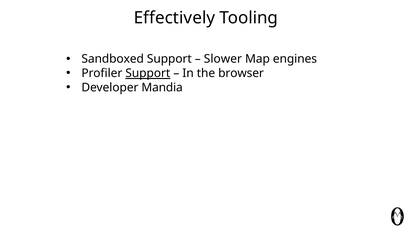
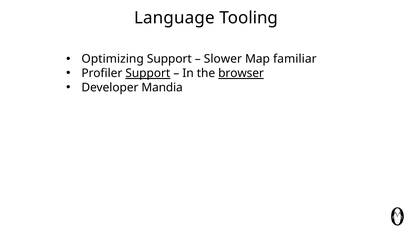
Effectively: Effectively -> Language (174, 18)
Sandboxed: Sandboxed -> Optimizing (113, 59)
engines: engines -> familiar (295, 59)
browser underline: none -> present (241, 73)
